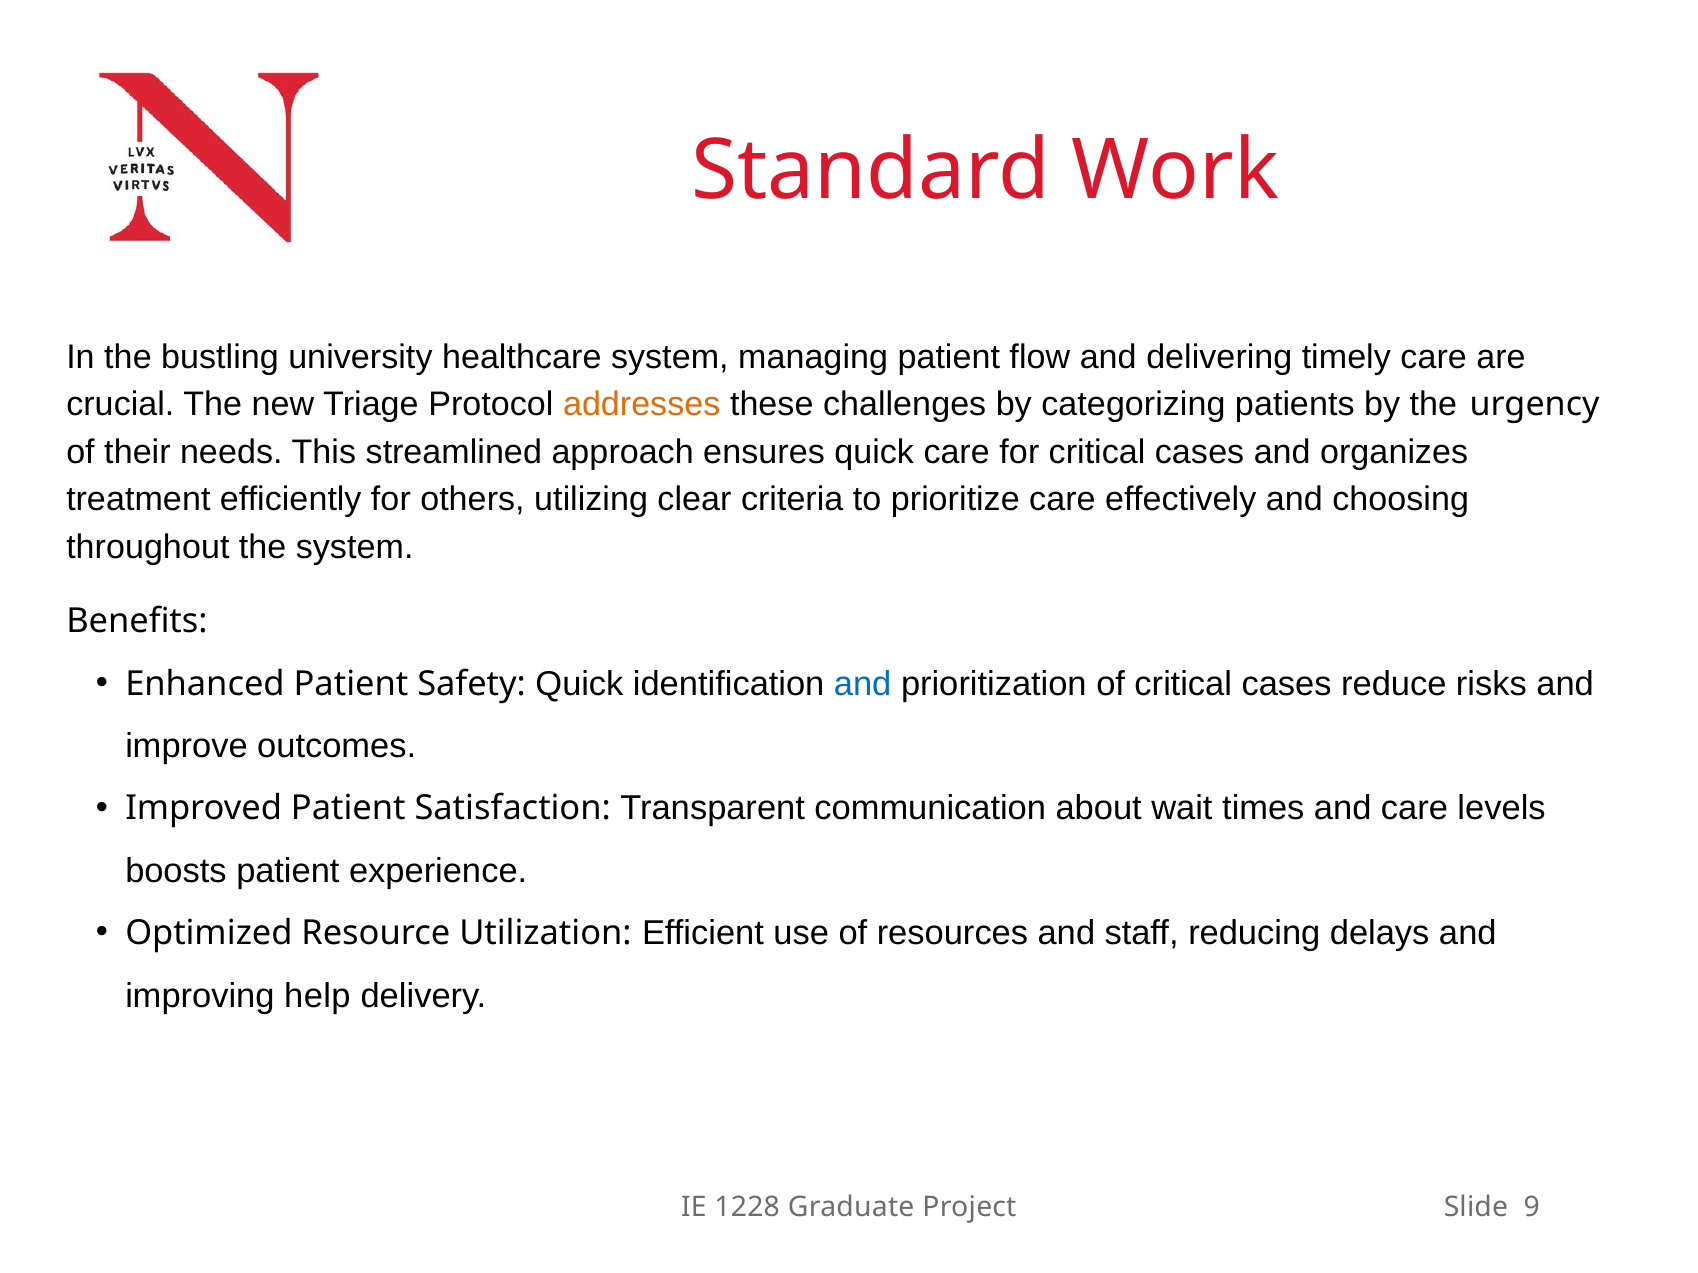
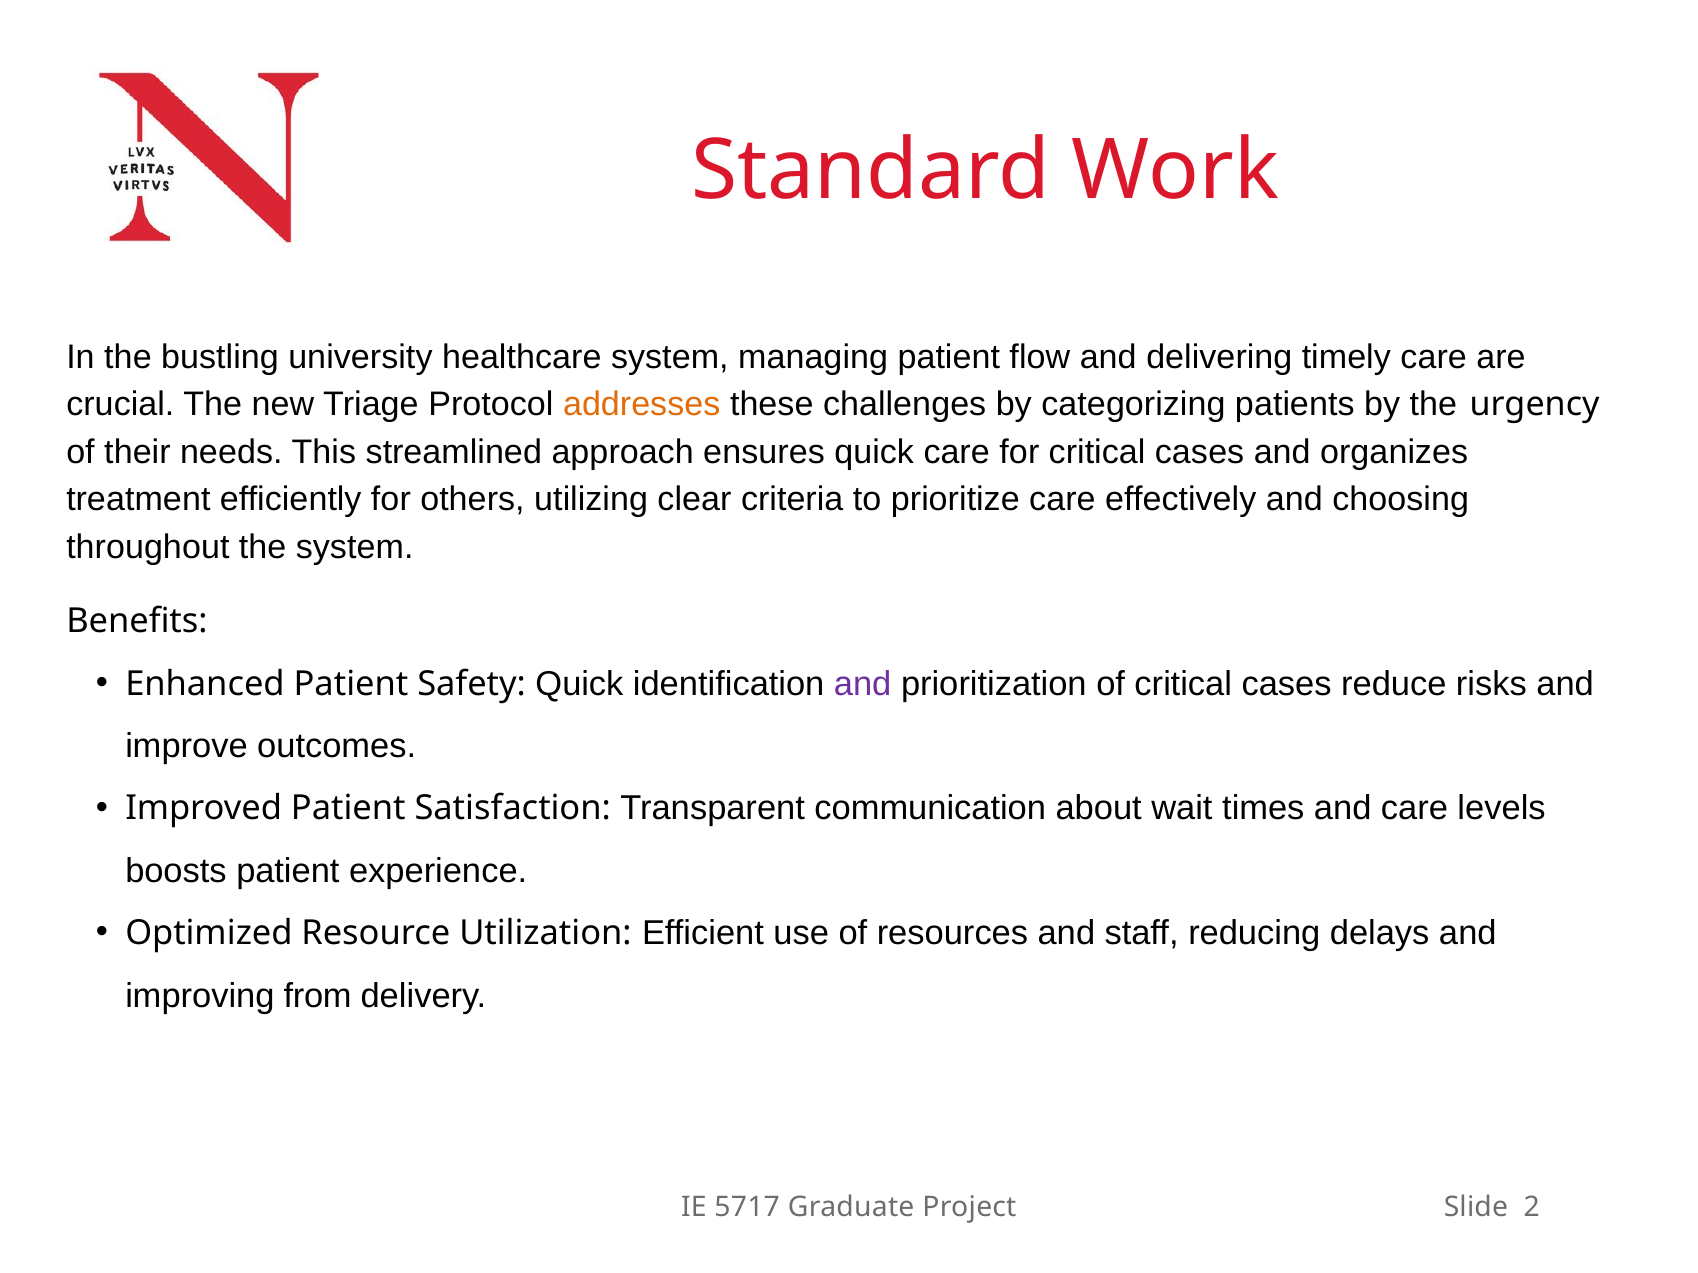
and colour: blue -> purple (863, 684)
help: help -> from (318, 996)
1228: 1228 -> 5717 (747, 1208)
9: 9 -> 2 (1532, 1208)
